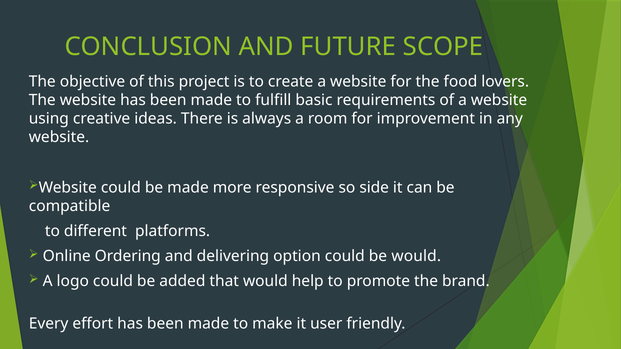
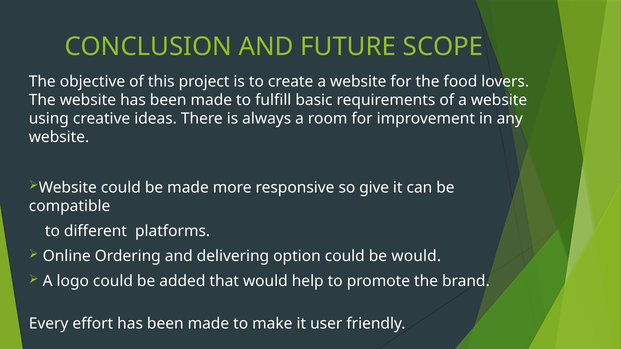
side: side -> give (374, 188)
